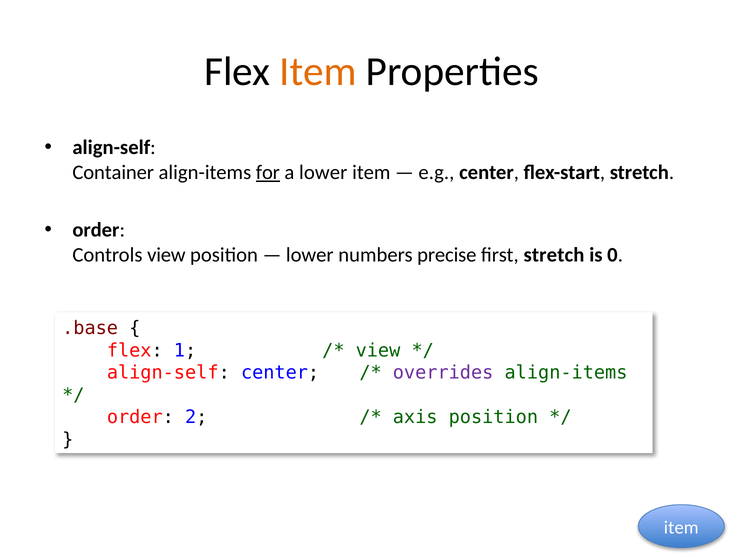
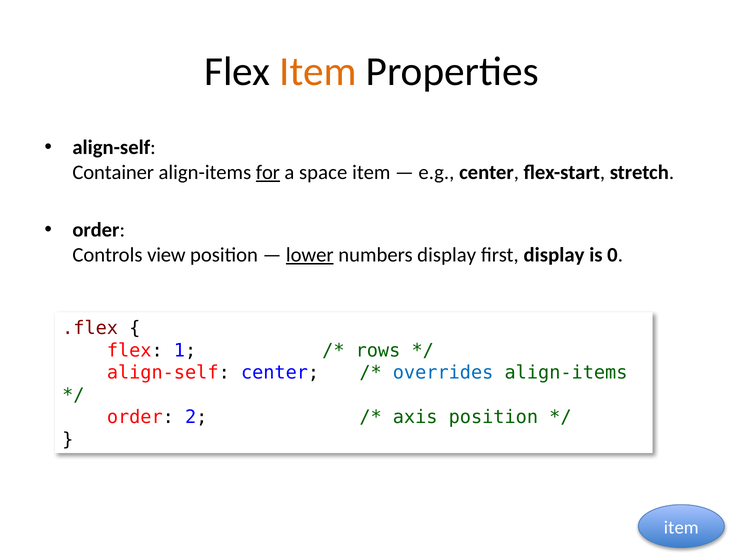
a lower: lower -> space (323, 172)
lower underline: none -> present (310, 255)
numbers precise: precise -> display (447, 255)
first stretch: stretch -> display (554, 255)
.base: .base -> .flex (90, 328)
view: view -> rows (378, 351)
overrides colour: purple -> blue (443, 373)
